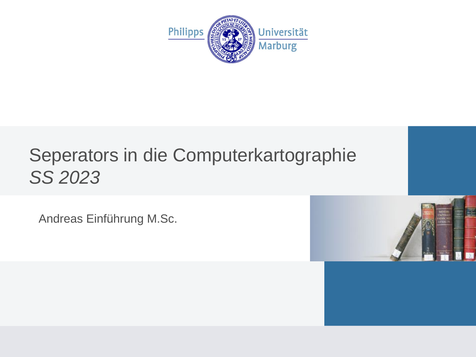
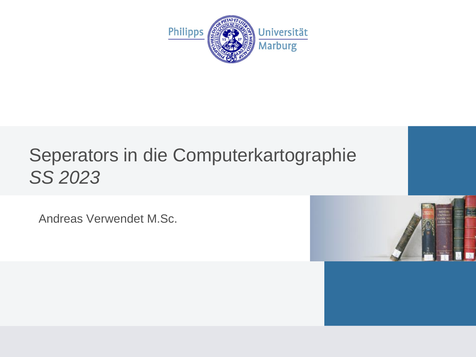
Einführung: Einführung -> Verwendet (115, 219)
